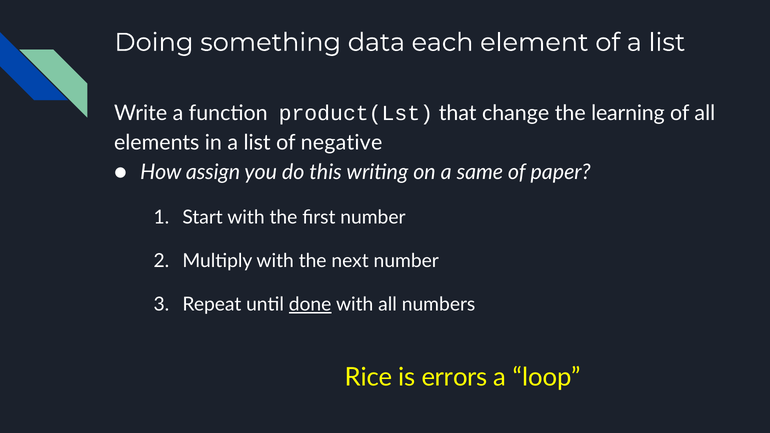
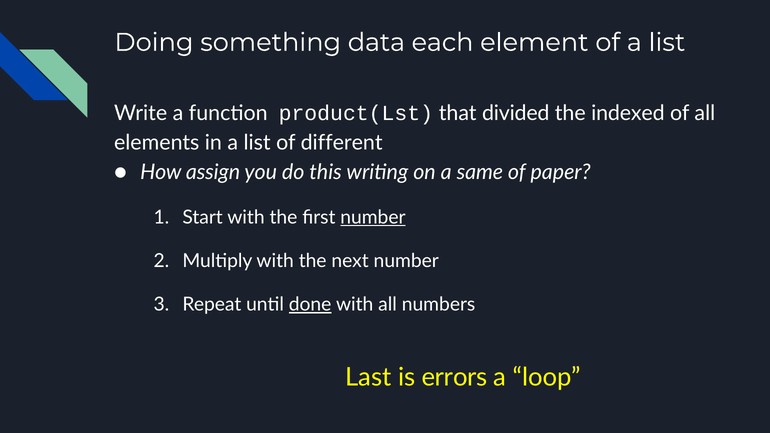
change: change -> divided (516, 113)
learning: learning -> indexed (628, 113)
negative: negative -> different (342, 143)
number underline: none -> present (373, 217)
Rice: Rice -> Last (368, 377)
